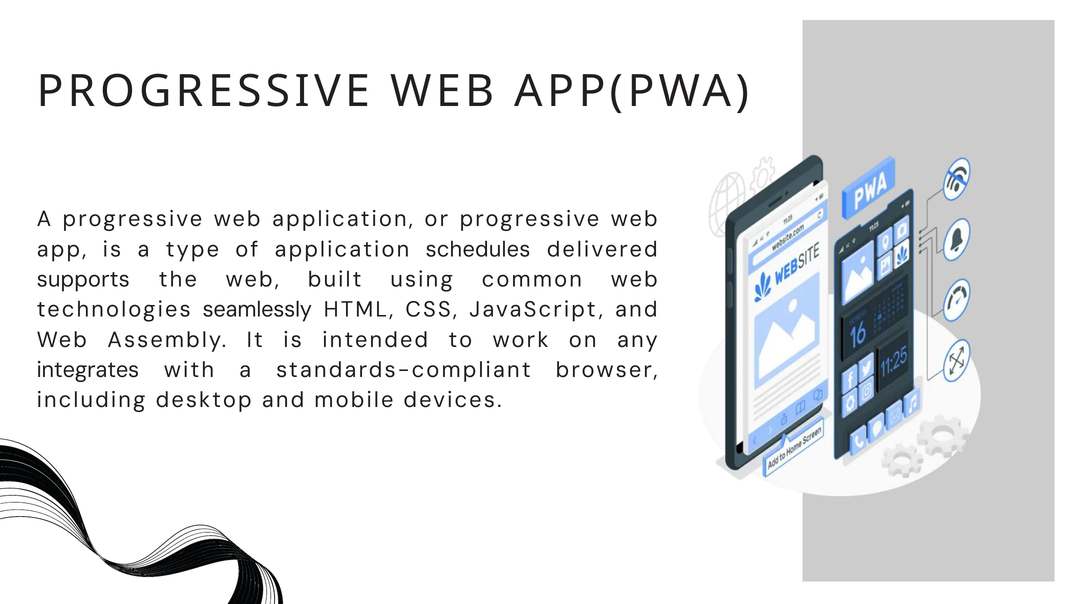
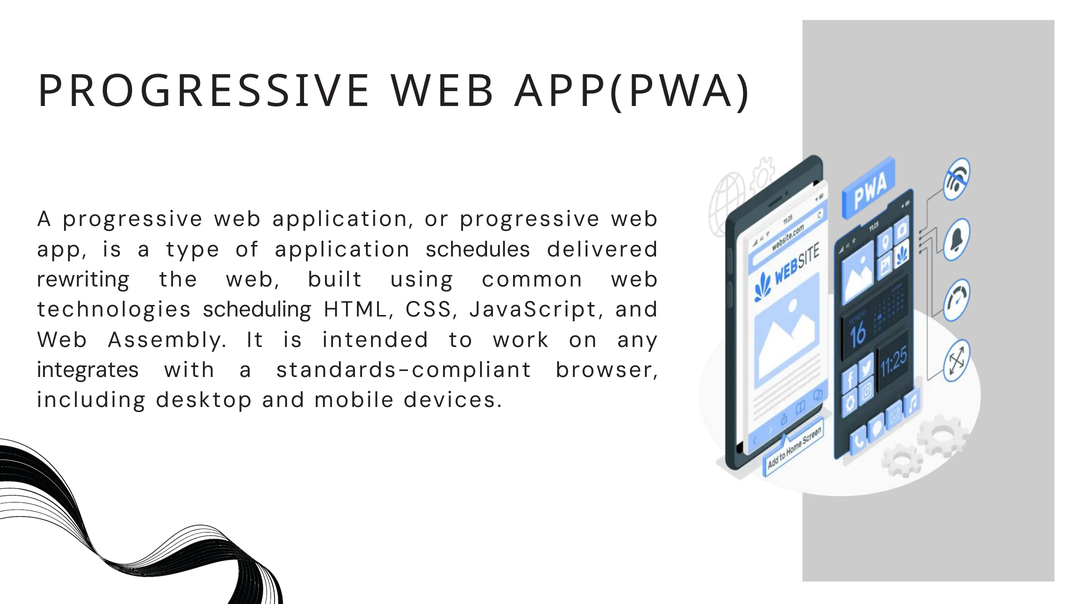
supports: supports -> rewriting (83, 280)
seamlessly: seamlessly -> scheduling (257, 310)
